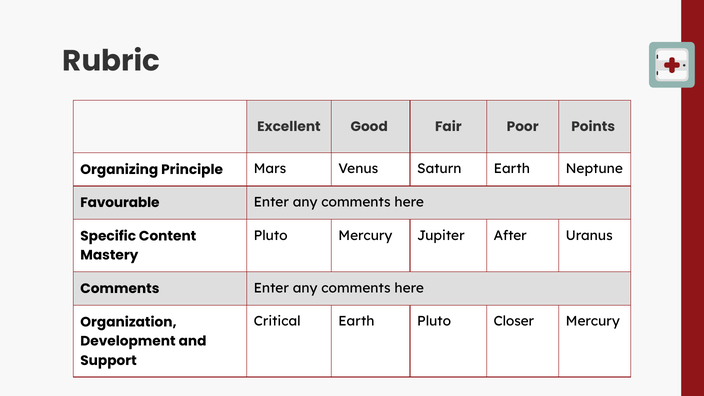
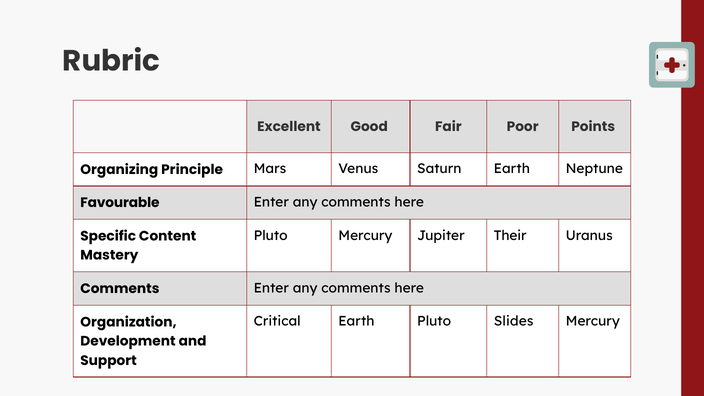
After: After -> Their (510, 236)
Closer: Closer -> Slides (514, 321)
